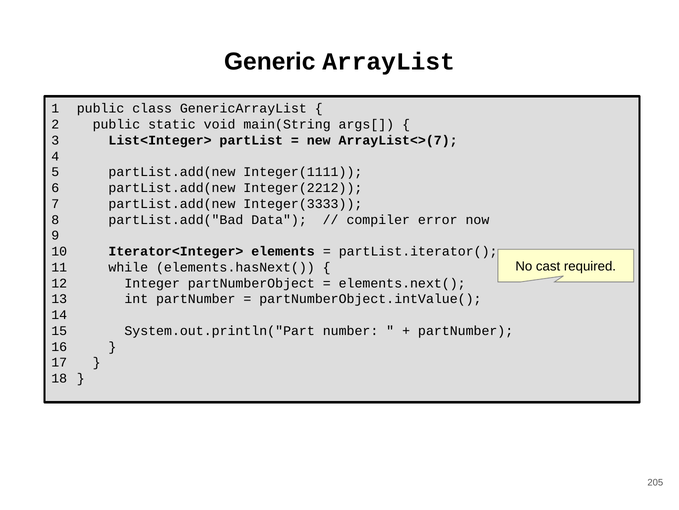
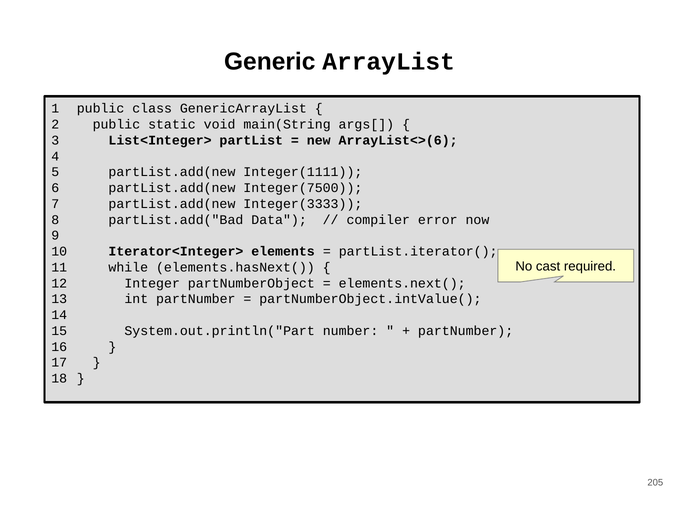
ArrayList<>(7: ArrayList<>(7 -> ArrayList<>(6 (398, 140)
Integer(2212: Integer(2212 -> Integer(7500 (303, 188)
